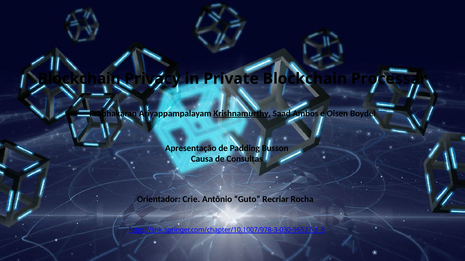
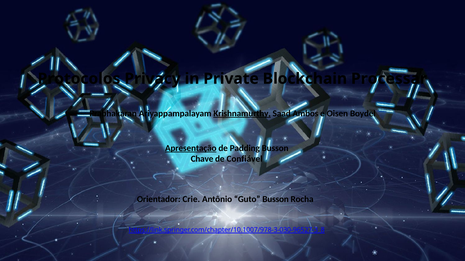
Blockchain: Blockchain -> Protocolos (79, 79)
Apresentação underline: none -> present (191, 148)
Causa: Causa -> Chave (202, 159)
Consultas: Consultas -> Confiável (245, 159)
Guto Recriar: Recriar -> Busson (276, 200)
